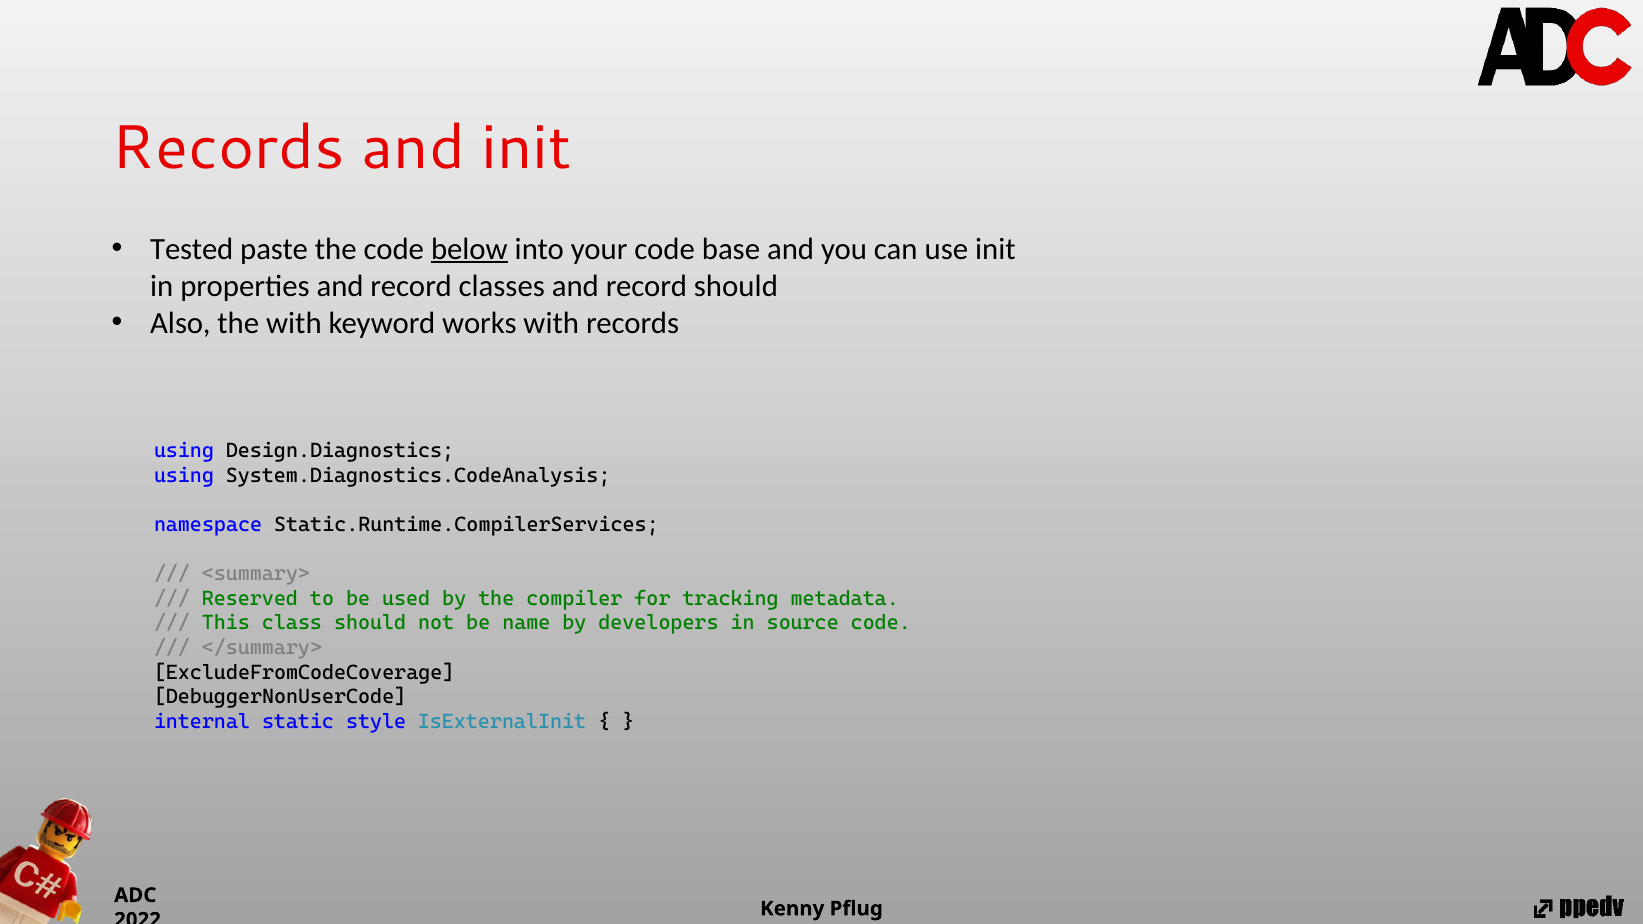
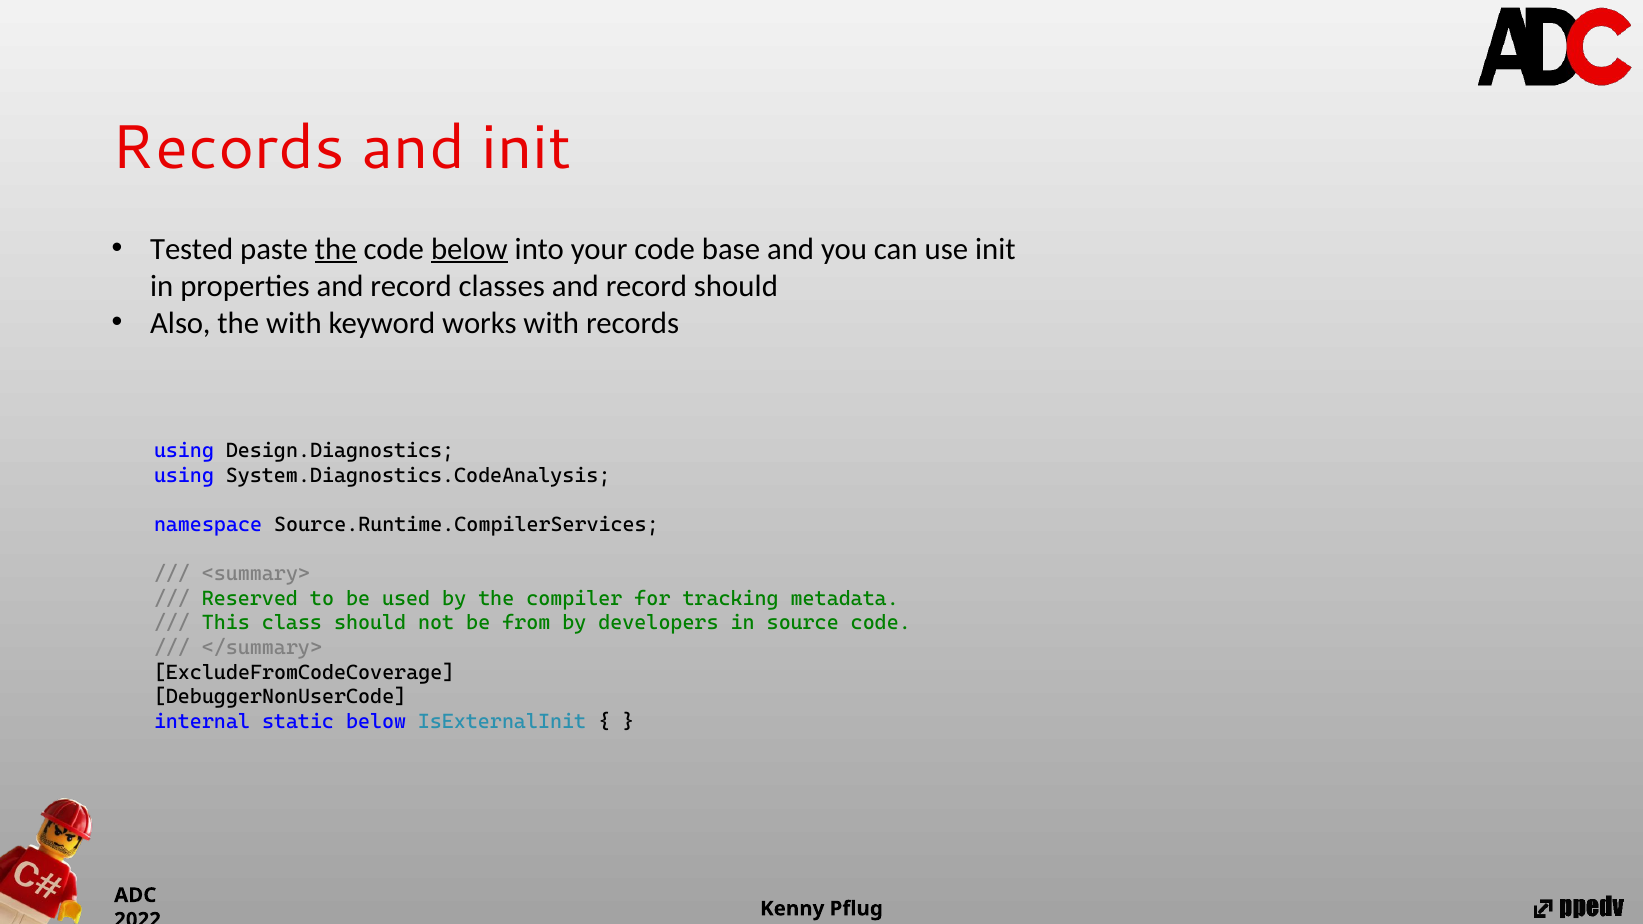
the underline: none -> present (336, 249)
Static.Runtime.CompilerServices: Static.Runtime.CompilerServices -> Source.Runtime.CompilerServices (466, 525)
name: name -> from (526, 623)
static style: style -> below (376, 722)
